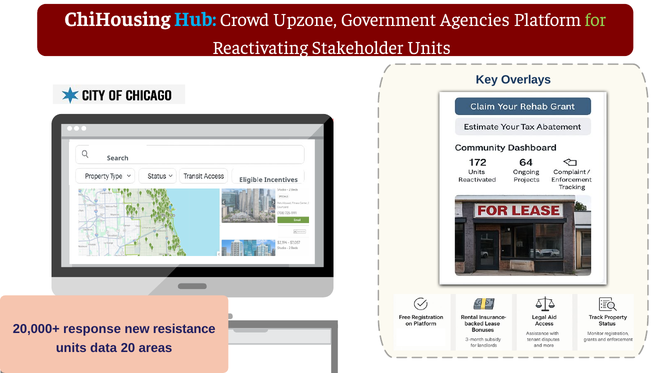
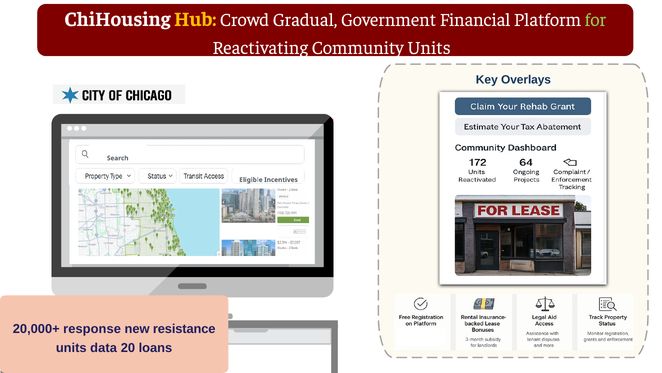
Hub colour: light blue -> yellow (195, 19)
Upzone: Upzone -> Gradual (305, 20)
Agencies: Agencies -> Financial (475, 20)
Stakeholder: Stakeholder -> Community (358, 48)
areas: areas -> loans (155, 348)
